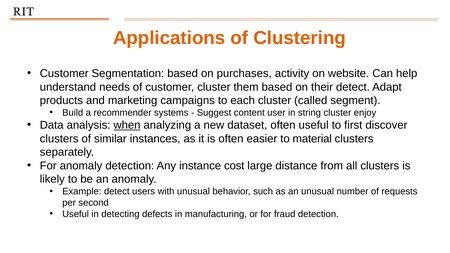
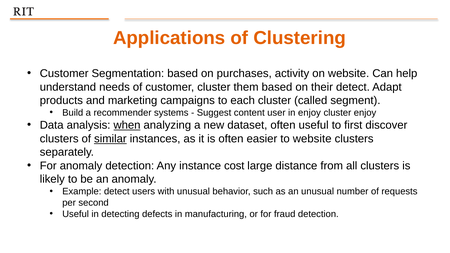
in string: string -> enjoy (309, 113)
similar underline: none -> present (110, 139)
to material: material -> website (312, 139)
